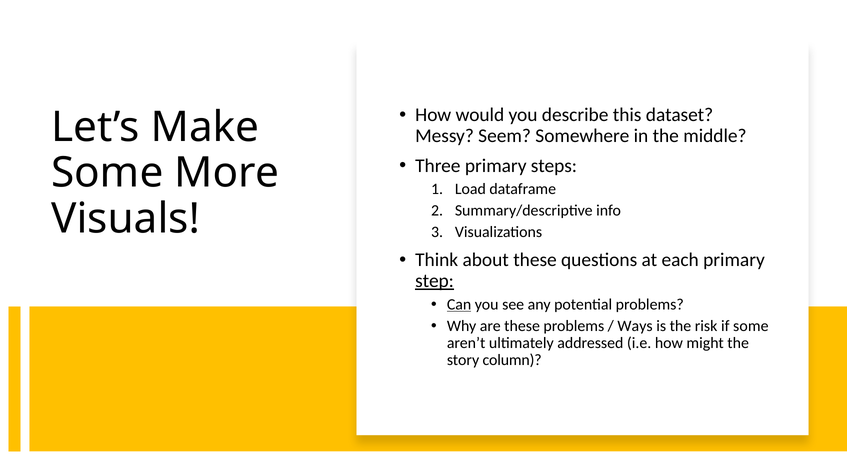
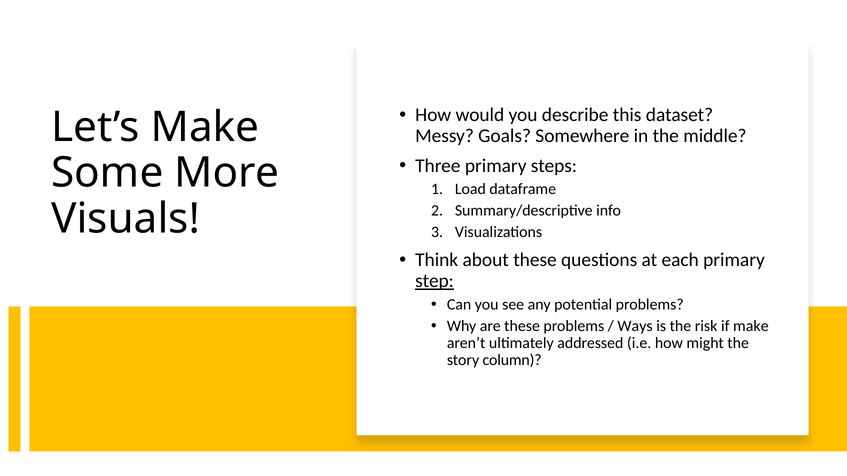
Seem: Seem -> Goals (505, 136)
Can underline: present -> none (459, 305)
if some: some -> make (751, 326)
